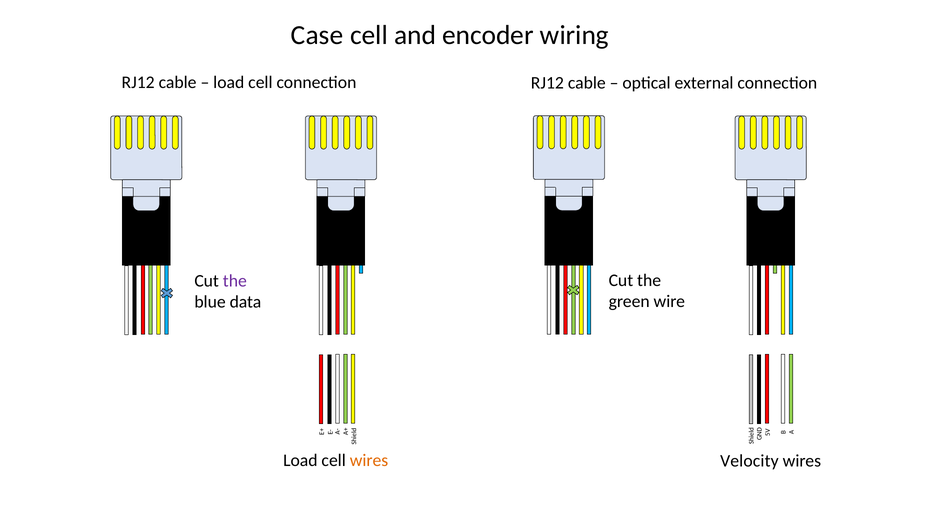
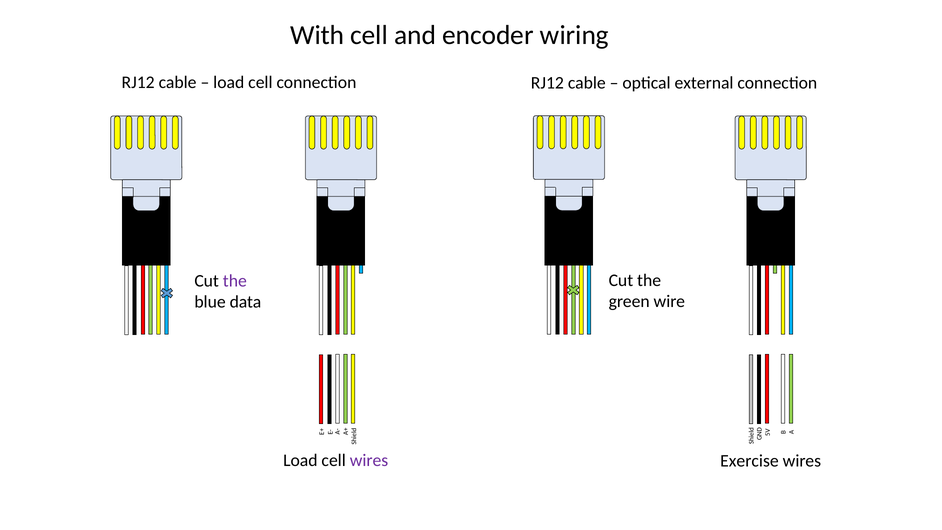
Case: Case -> With (317, 35)
wires colour: orange -> purple (369, 460)
Velocity: Velocity -> Exercise (749, 461)
